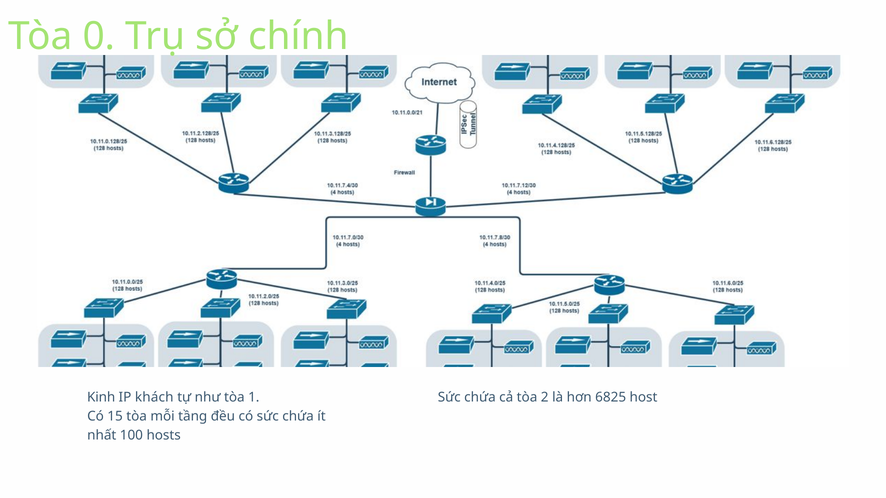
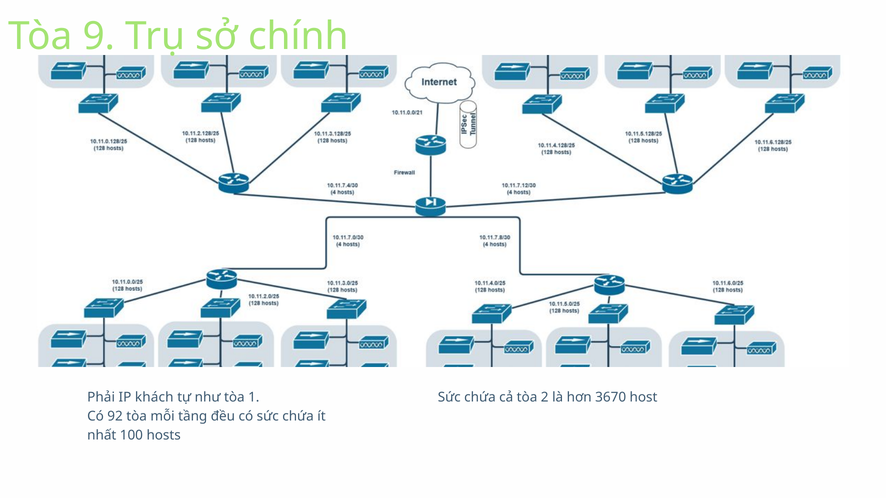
0: 0 -> 9 (99, 36)
Kinh: Kinh -> Phải (101, 398)
6825: 6825 -> 3670 (611, 398)
15: 15 -> 92 (115, 417)
